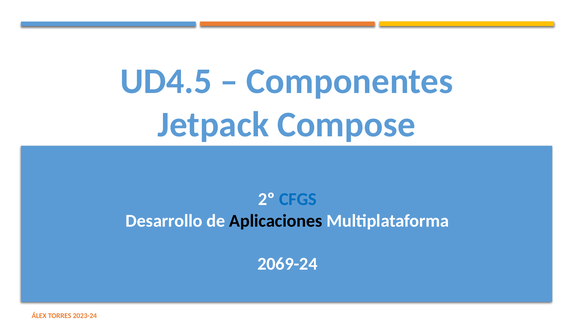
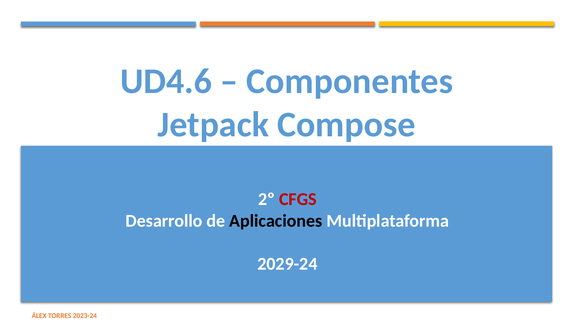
UD4.5: UD4.5 -> UD4.6 (166, 81)
CFGS colour: blue -> red (298, 199)
2069-24: 2069-24 -> 2029-24 (287, 264)
